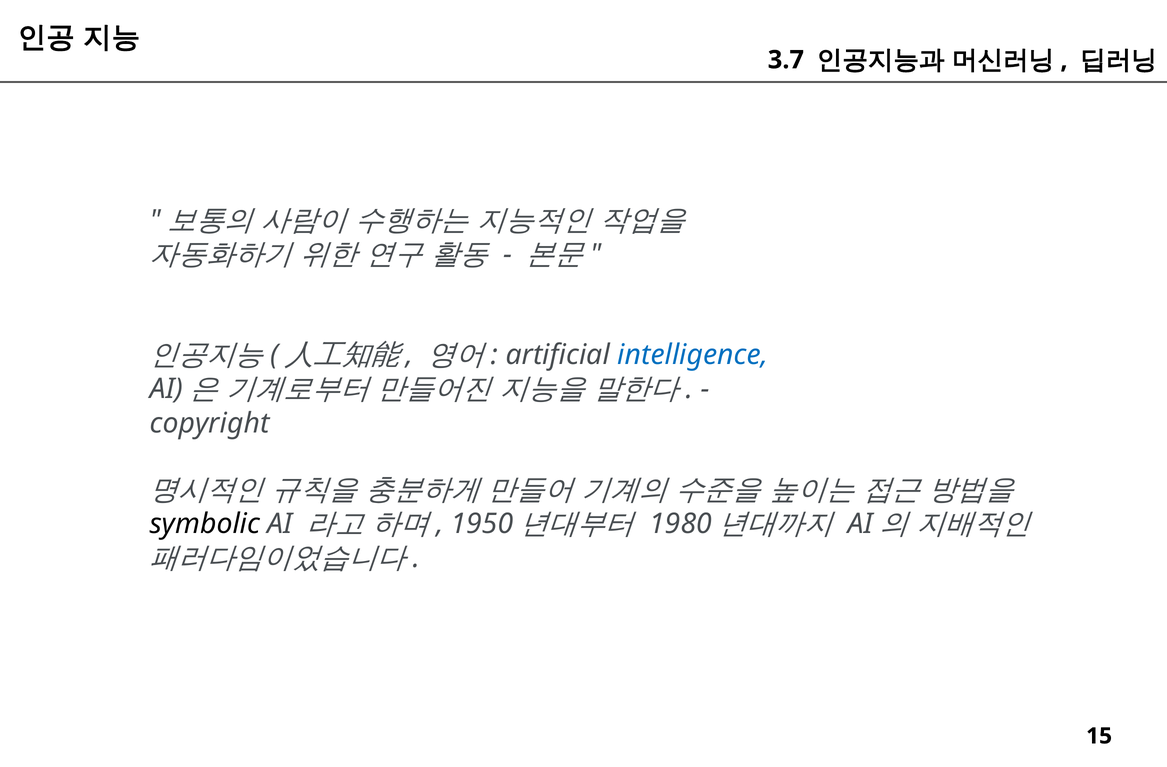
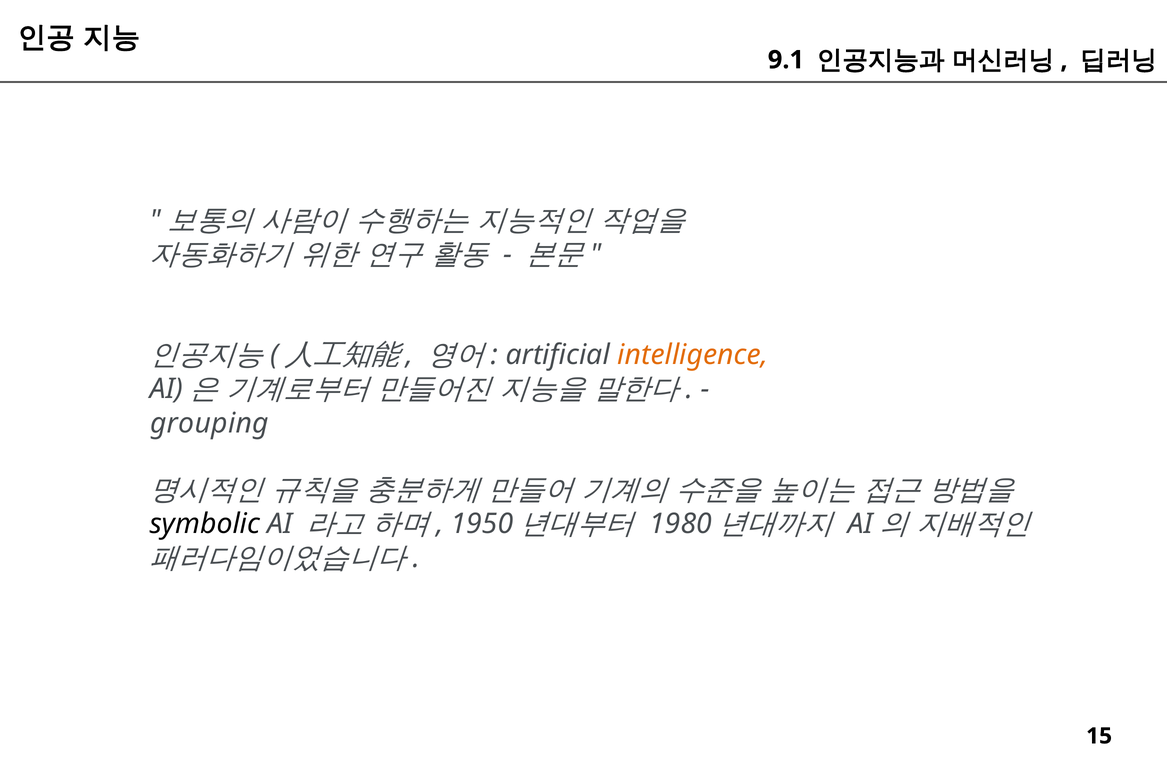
3.7: 3.7 -> 9.1 (786, 60)
intelligence colour: blue -> orange (693, 355)
copyright: copyright -> grouping (209, 423)
